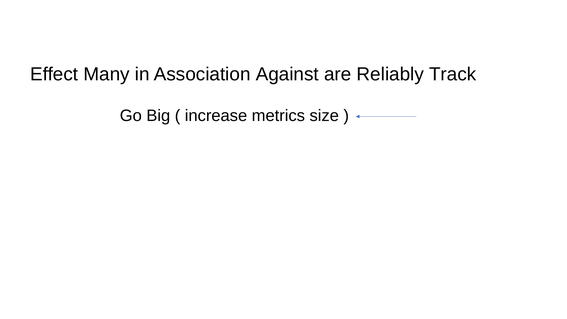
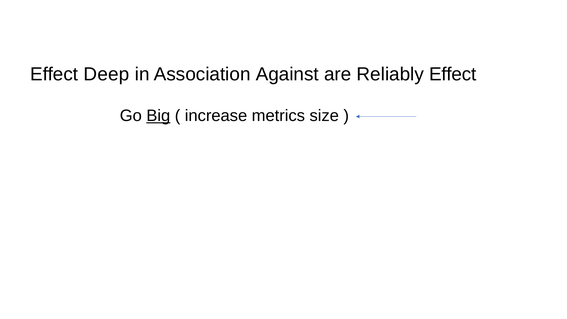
Many: Many -> Deep (106, 74)
Reliably Track: Track -> Effect (453, 74)
Big underline: none -> present (158, 116)
